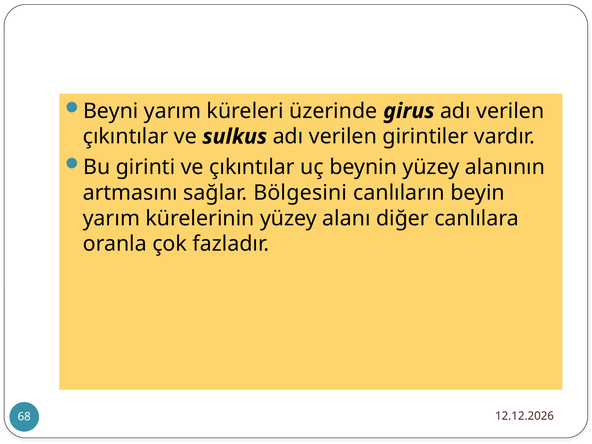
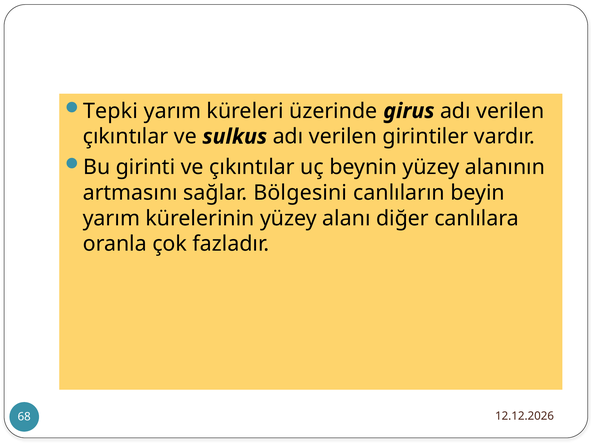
Beyni: Beyni -> Tepki (111, 111)
